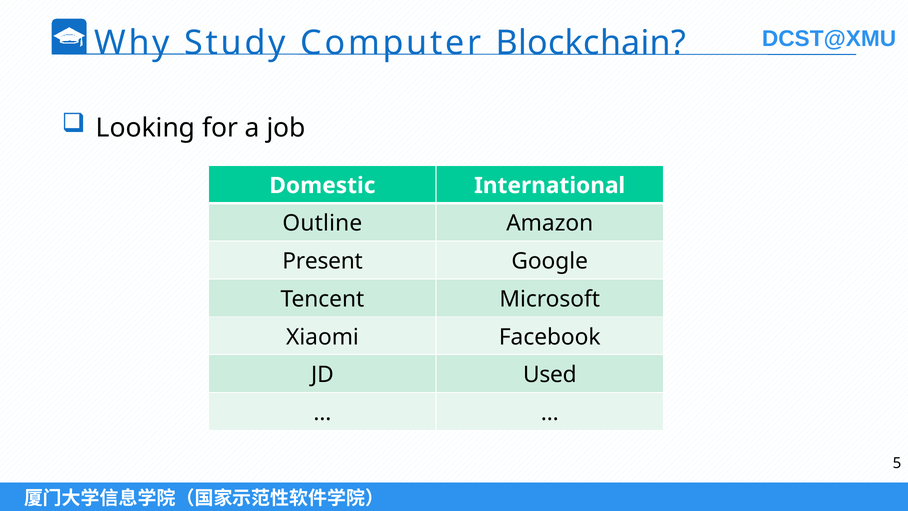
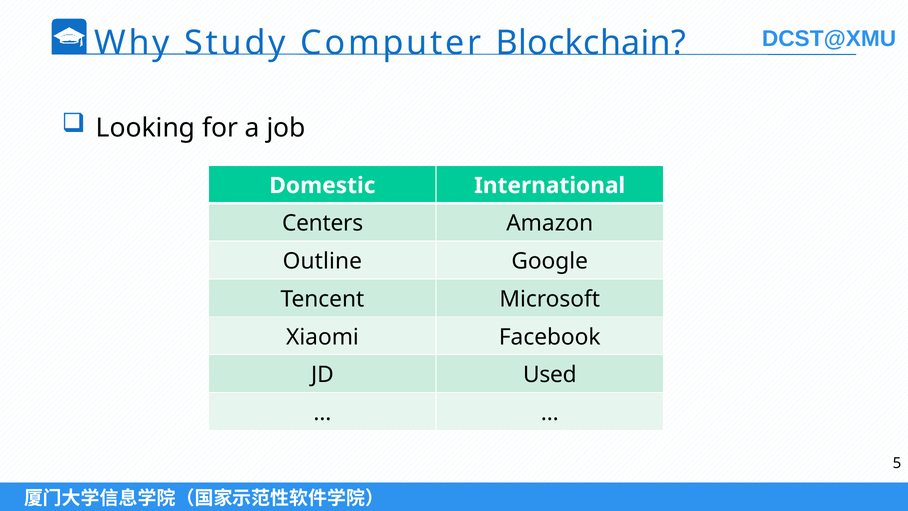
Outline: Outline -> Centers (323, 223)
Present: Present -> Outline (322, 261)
